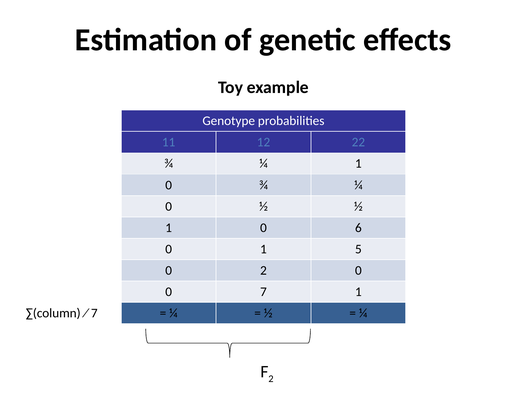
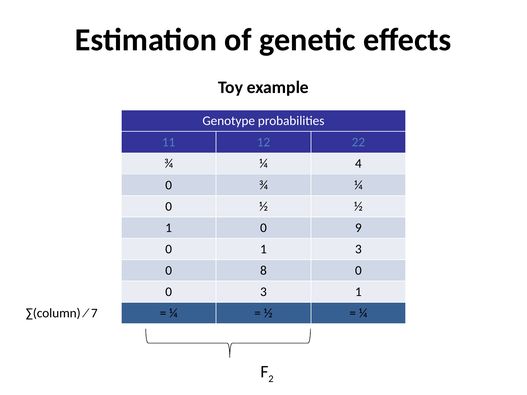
¼ 1: 1 -> 4 (358, 164)
6: 6 -> 9 (358, 228)
1 5: 5 -> 3 (358, 249)
0 2: 2 -> 8 (263, 271)
0 7: 7 -> 3 (263, 292)
